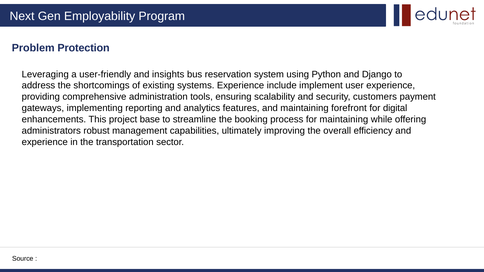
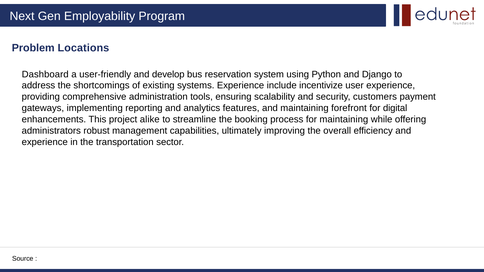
Protection: Protection -> Locations (83, 48)
Leveraging: Leveraging -> Dashboard (45, 74)
insights: insights -> develop (168, 74)
implement: implement -> incentivize (321, 86)
base: base -> alike (150, 120)
